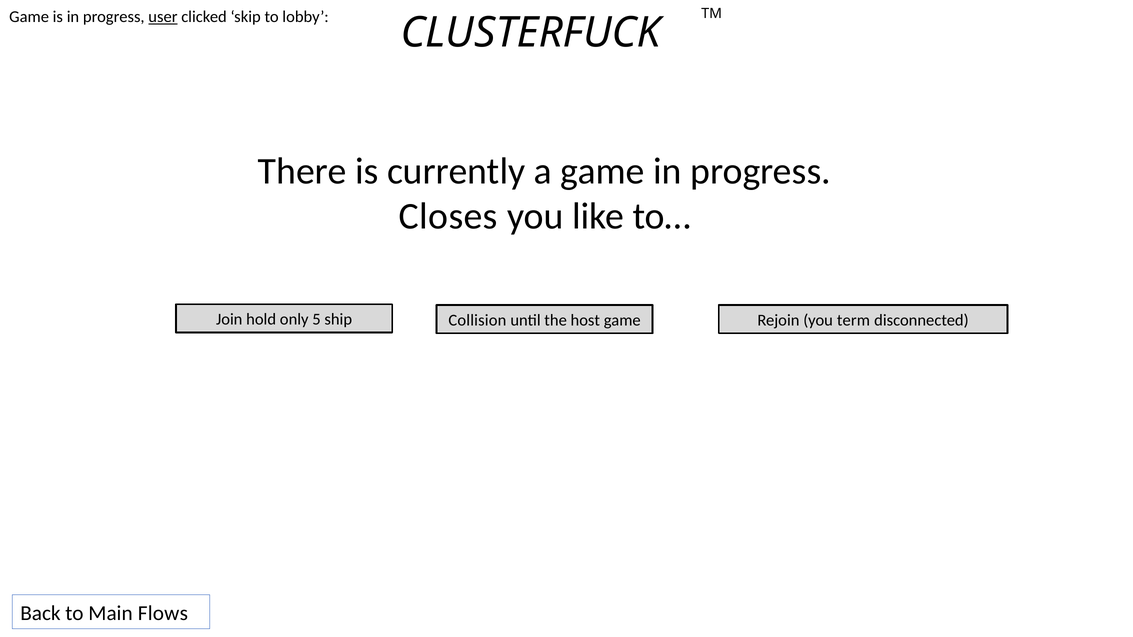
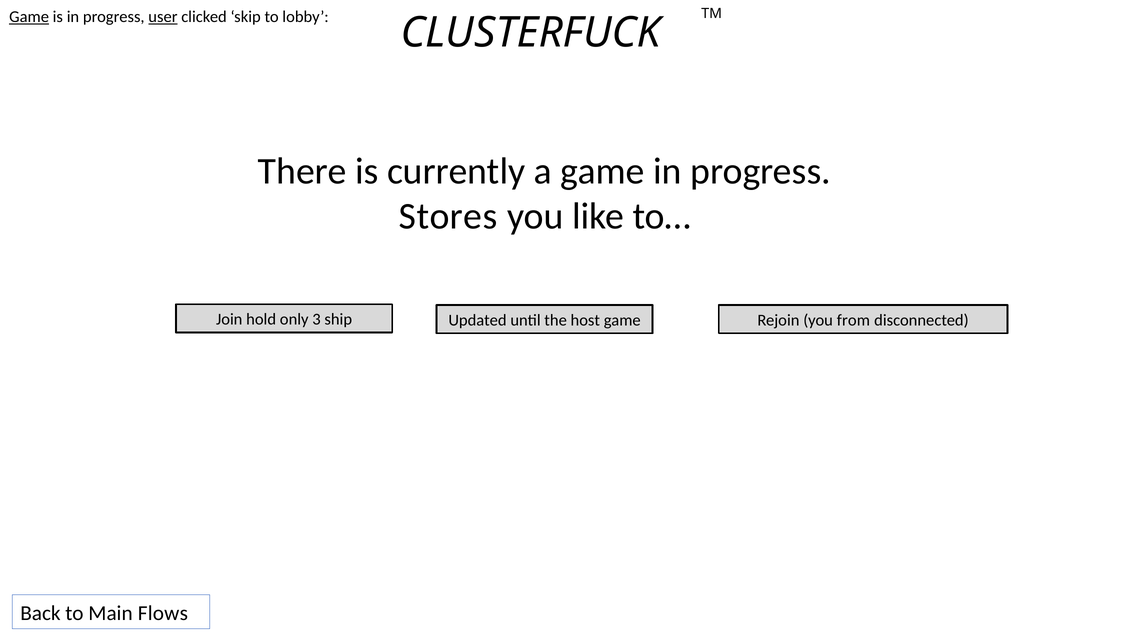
Game underline: none -> present (29, 17)
Closes: Closes -> Stores (448, 217)
5: 5 -> 3 (316, 320)
Collision: Collision -> Updated (477, 321)
term: term -> from (853, 321)
